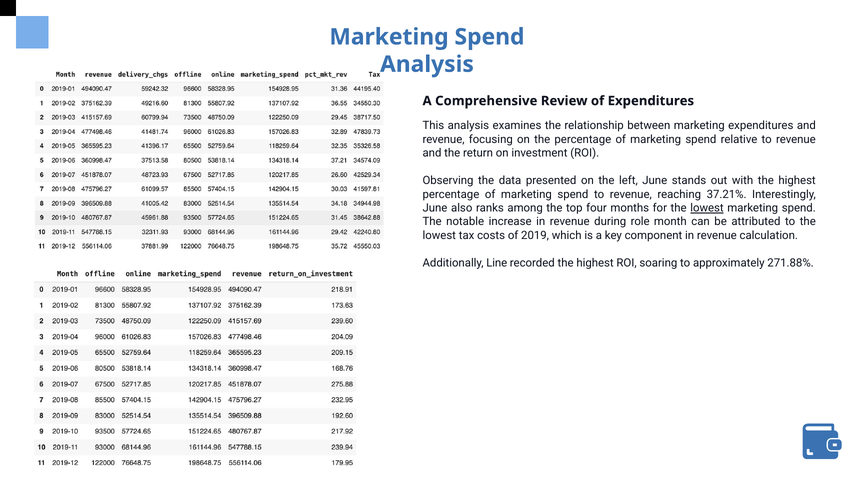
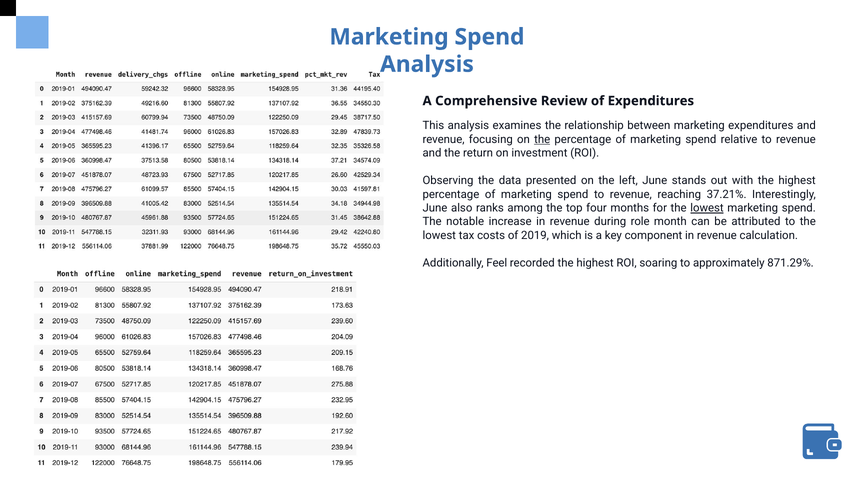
the underline: none -> present (542, 139)
Line: Line -> Feel (497, 263)
271.88%: 271.88% -> 871.29% (791, 263)
